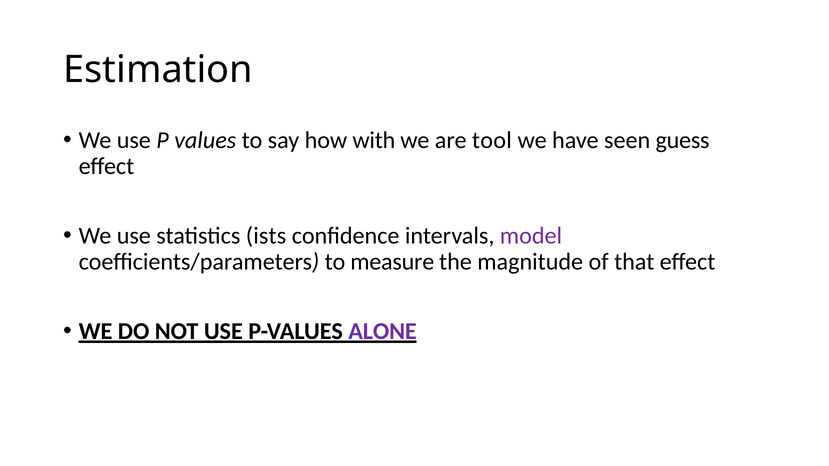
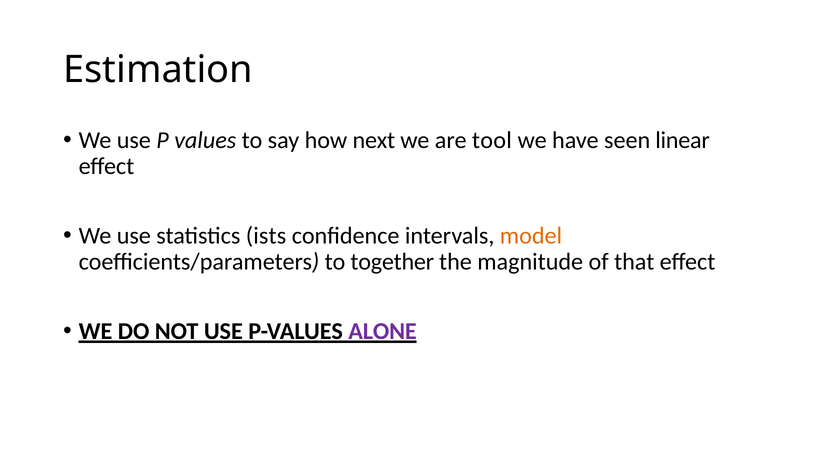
with: with -> next (374, 140)
guess: guess -> linear (683, 140)
model colour: purple -> orange (531, 236)
measure: measure -> together (392, 262)
